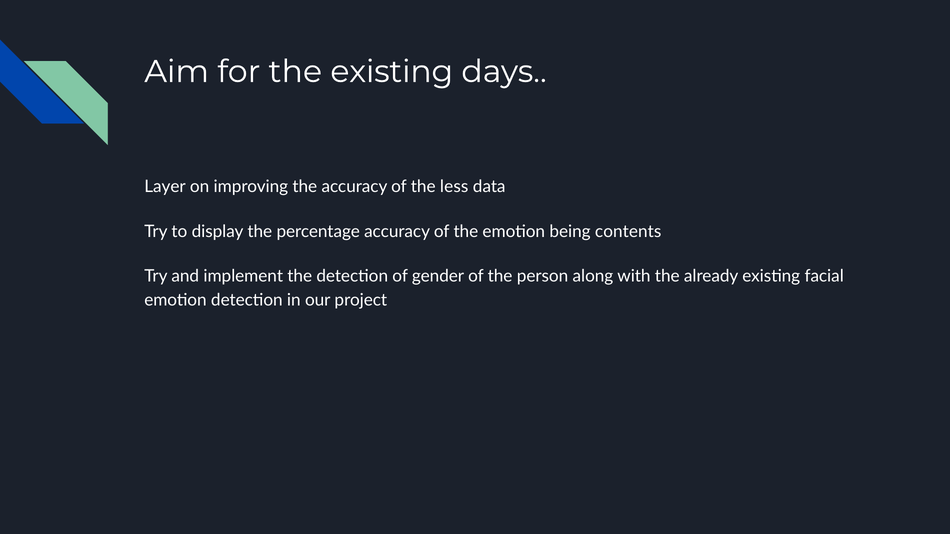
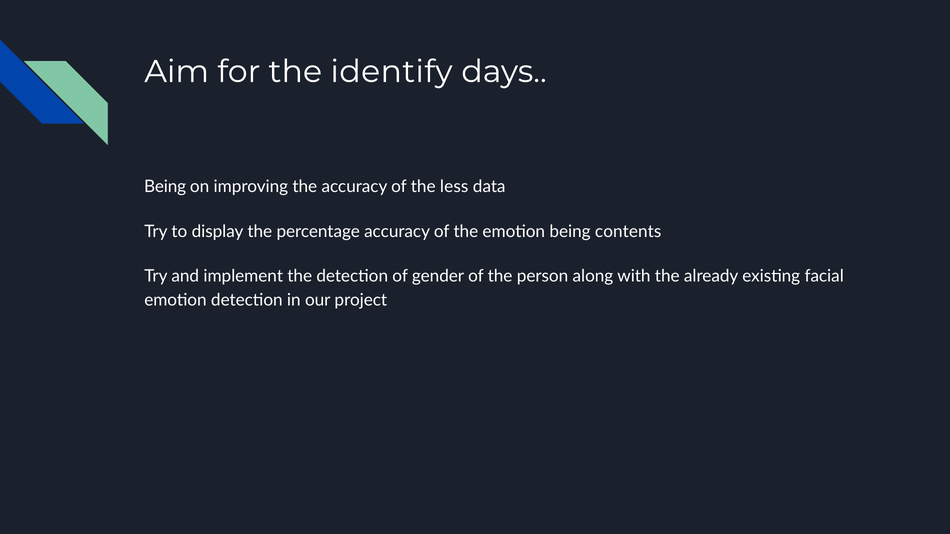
the existing: existing -> identify (391, 72)
Layer: Layer -> Being (165, 187)
